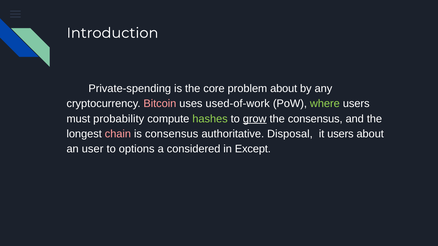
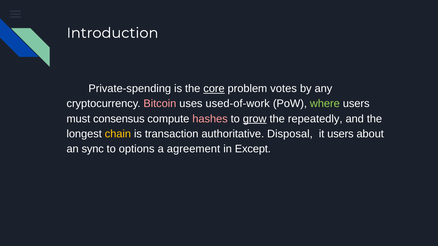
core underline: none -> present (214, 89)
problem about: about -> votes (284, 89)
probability: probability -> consensus (119, 119)
hashes colour: light green -> pink (210, 119)
the consensus: consensus -> repeatedly (315, 119)
chain colour: pink -> yellow (118, 134)
is consensus: consensus -> transaction (172, 134)
user: user -> sync (93, 149)
considered: considered -> agreement (194, 149)
